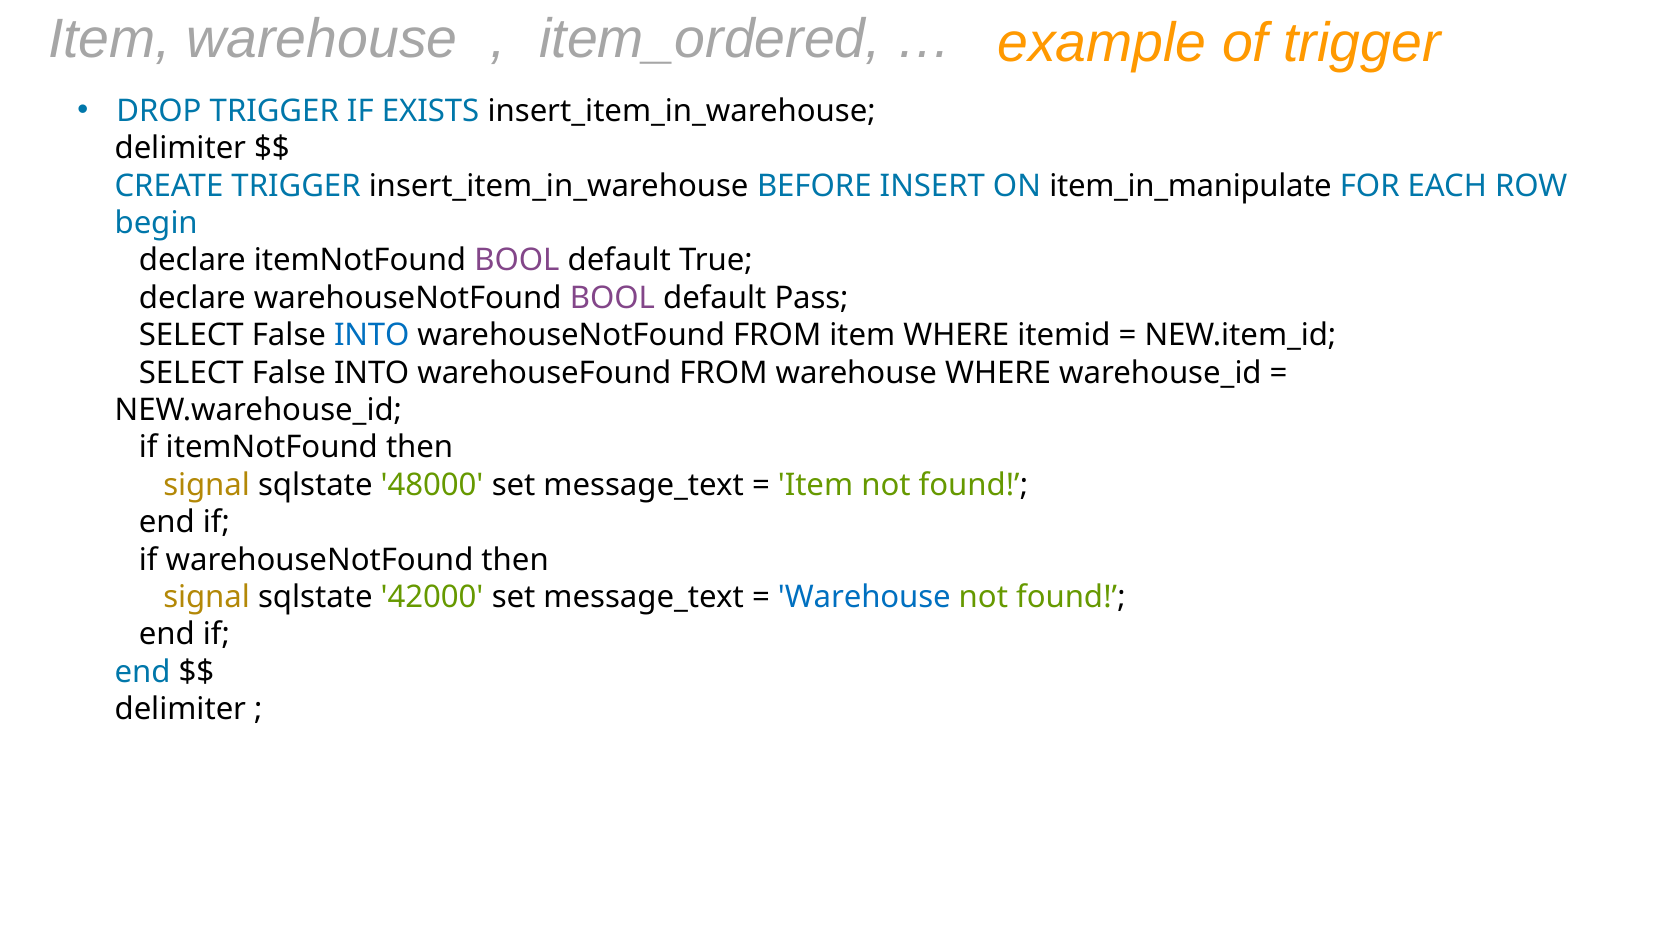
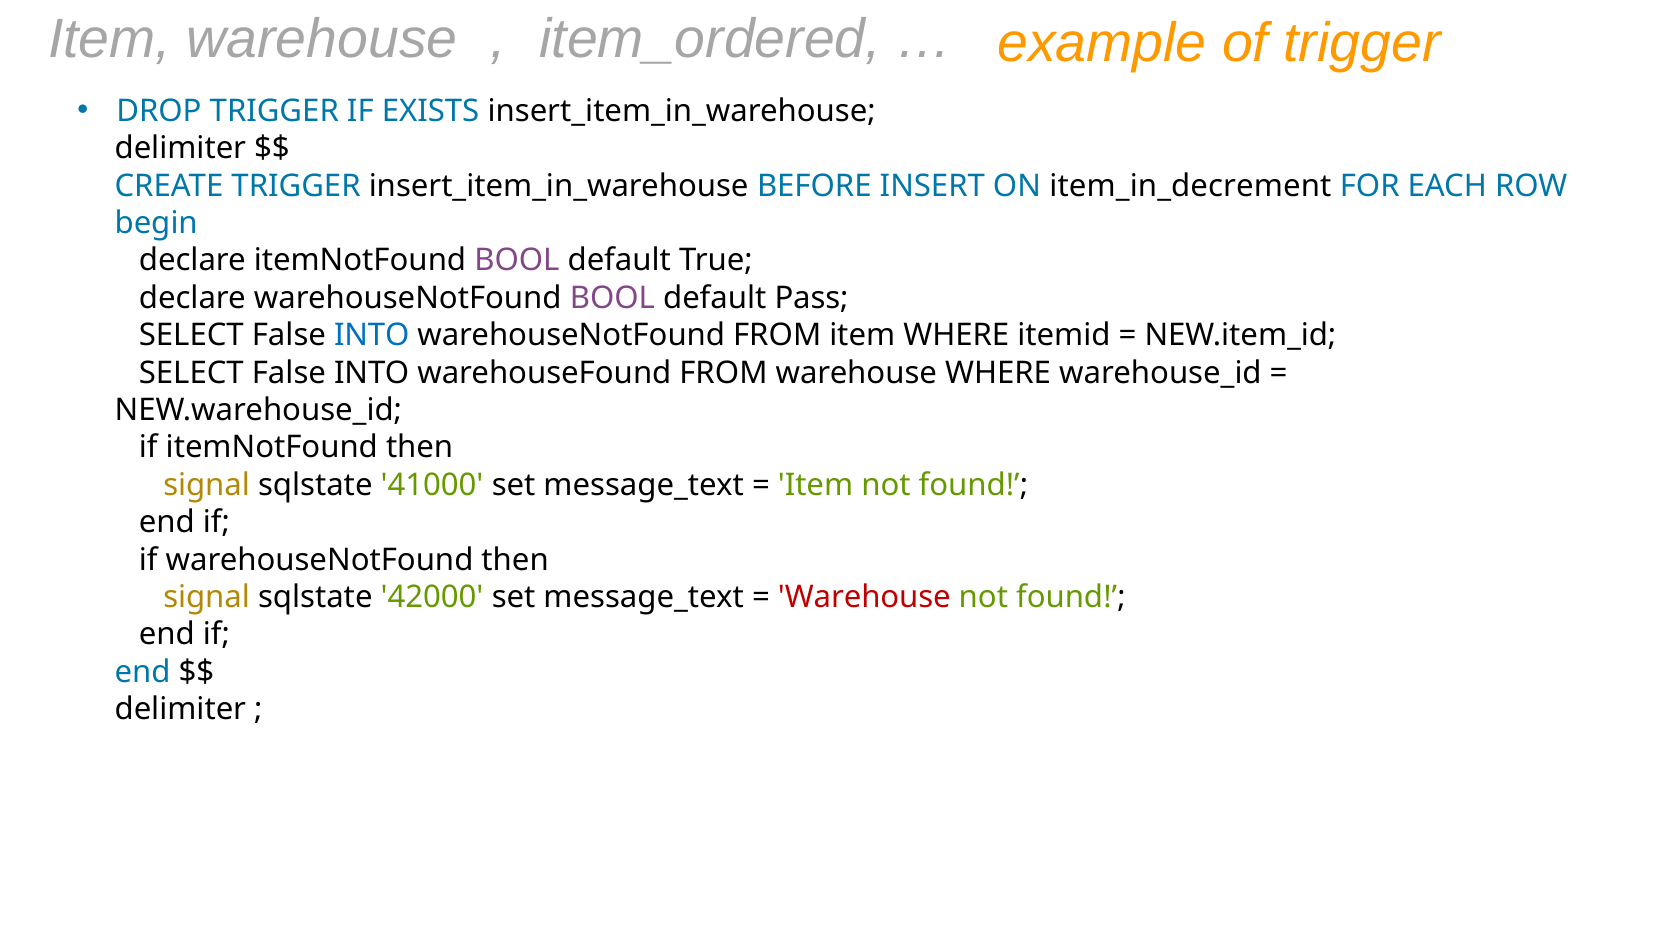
item_in_manipulate: item_in_manipulate -> item_in_decrement (1190, 186)
48000: 48000 -> 41000 (432, 485)
Warehouse colour: blue -> red (864, 597)
